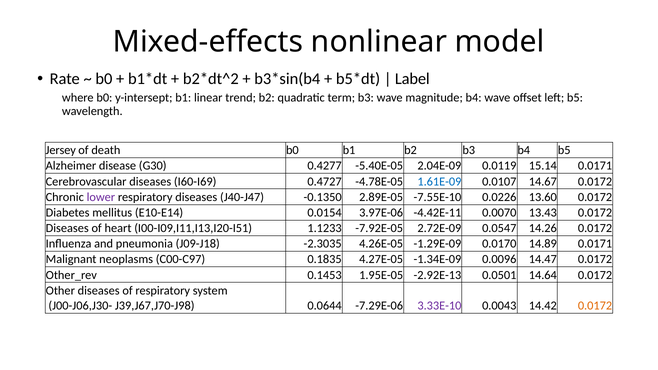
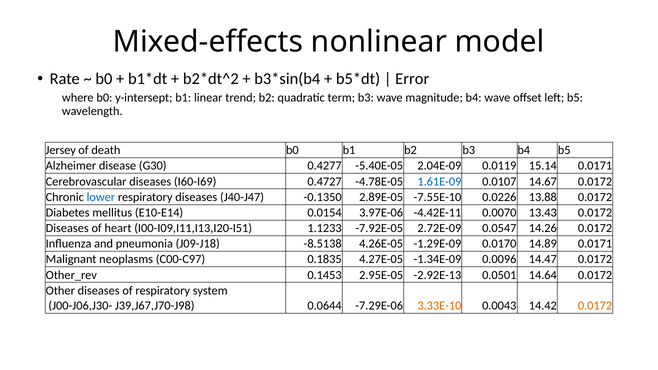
Label: Label -> Error (412, 79)
lower colour: purple -> blue (101, 197)
13.60: 13.60 -> 13.88 (543, 197)
-2.3035: -2.3035 -> -8.5138 (323, 244)
1.95E-05: 1.95E-05 -> 2.95E-05 (381, 275)
3.33E-10 colour: purple -> orange (439, 306)
